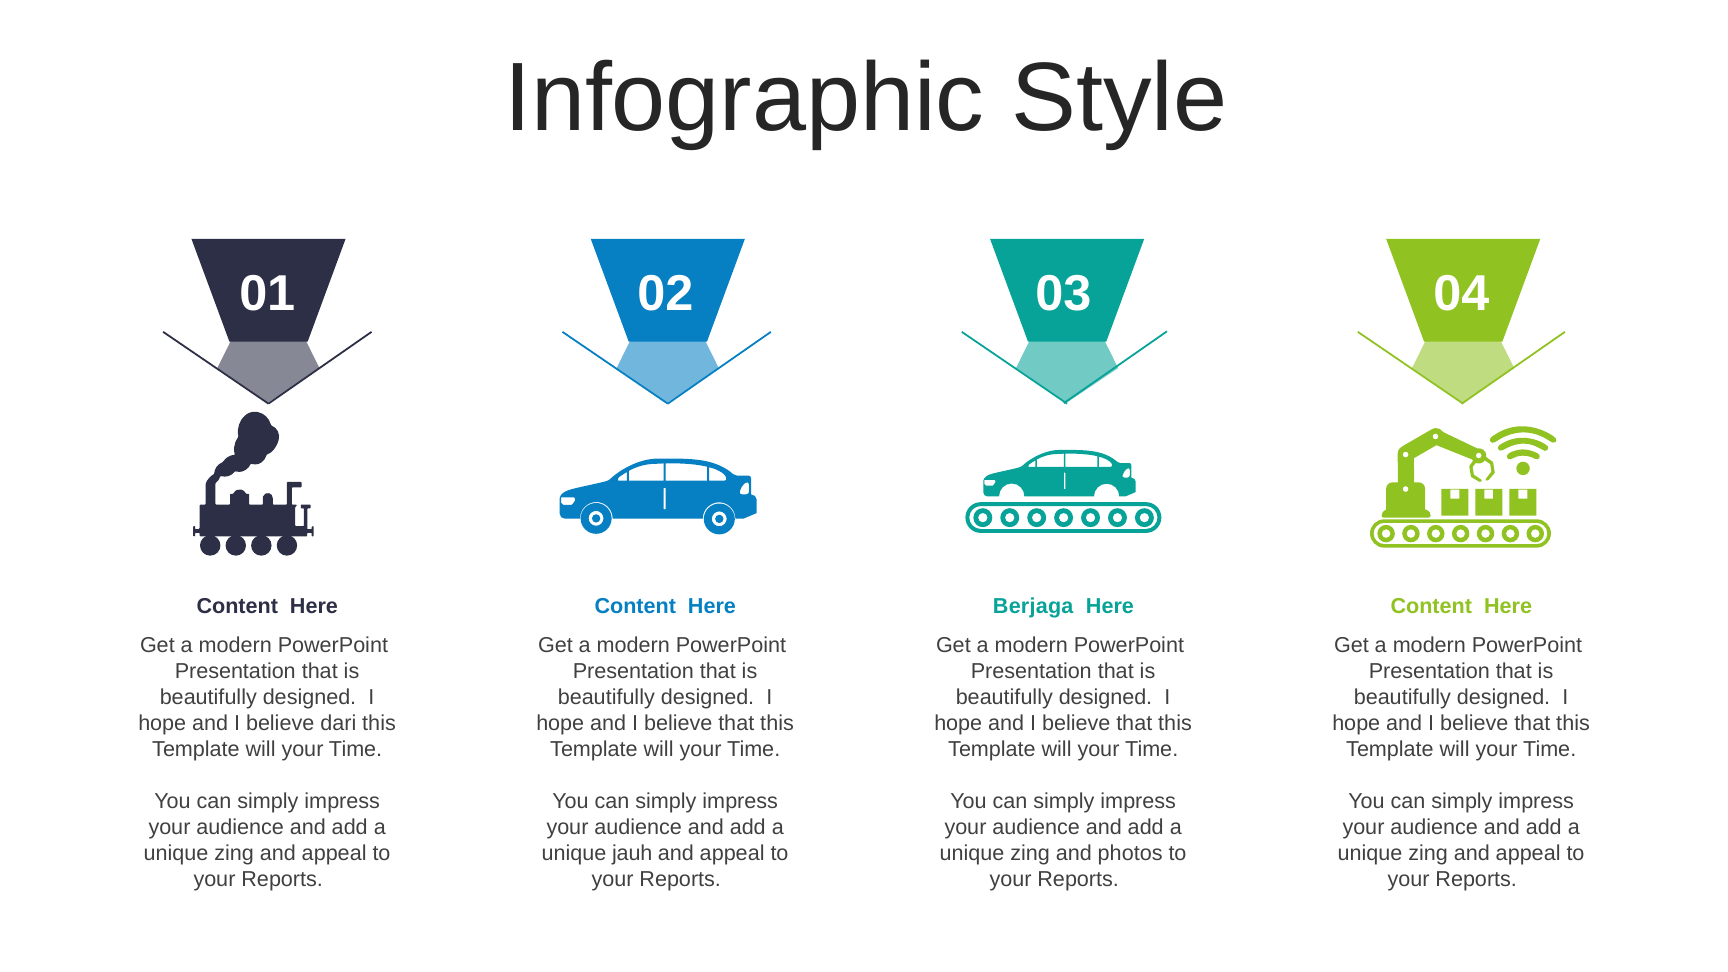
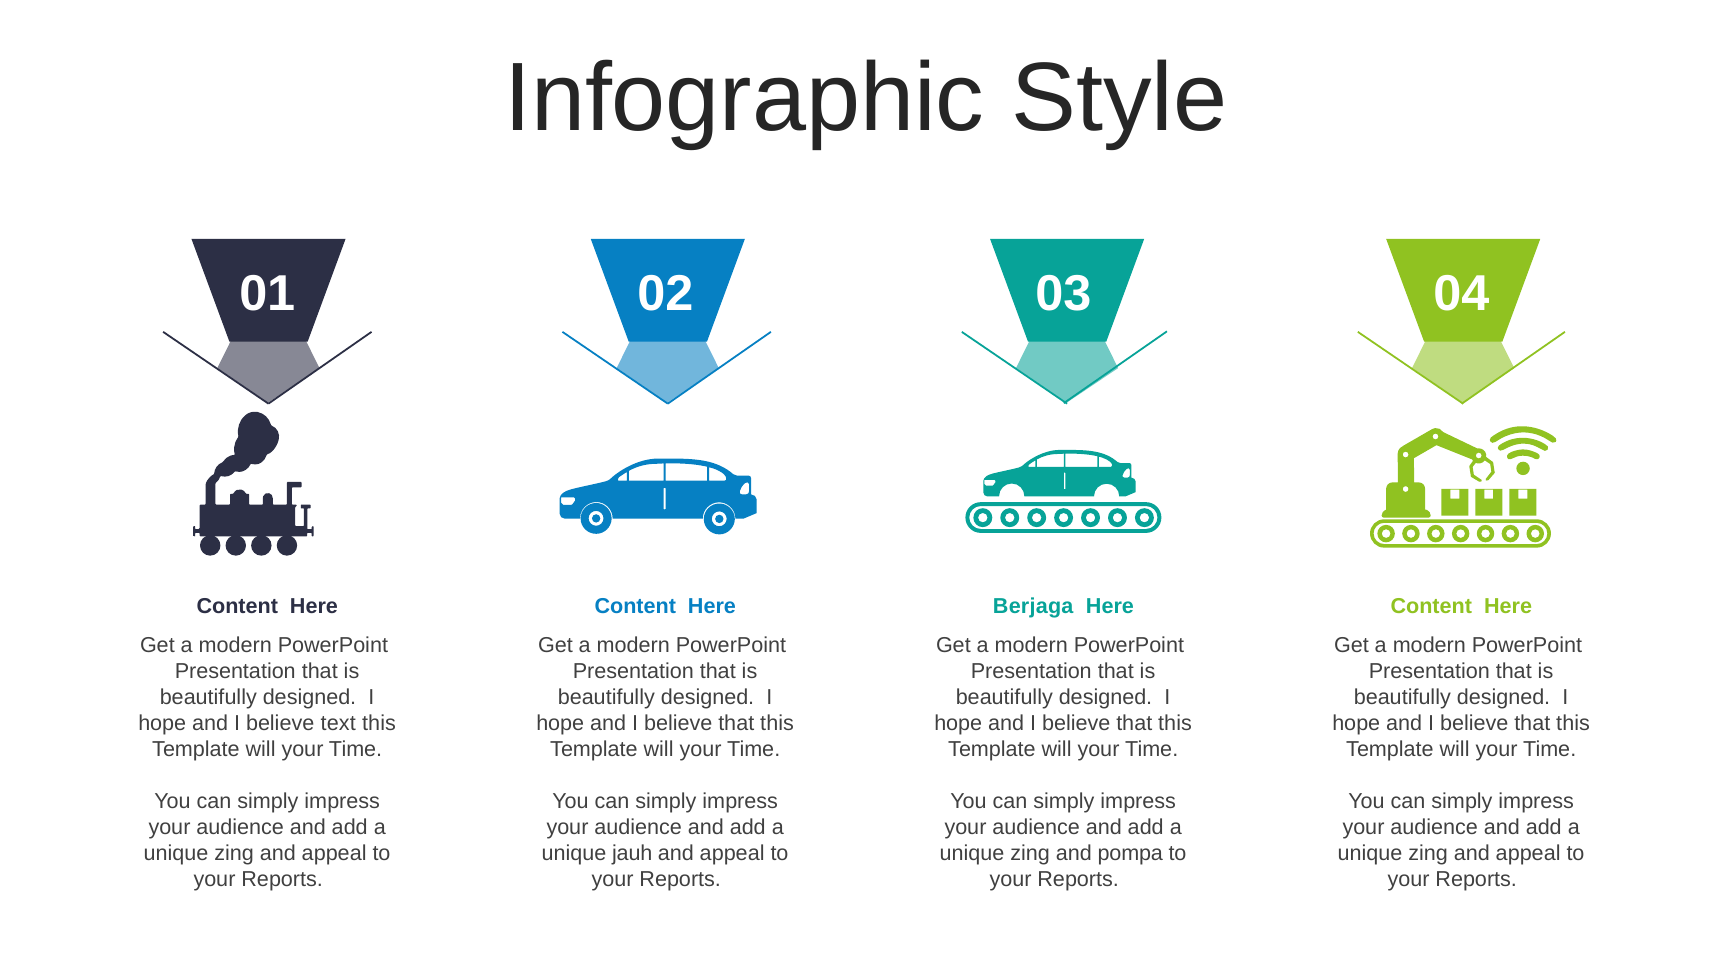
dari: dari -> text (338, 723)
photos: photos -> pompa (1130, 853)
